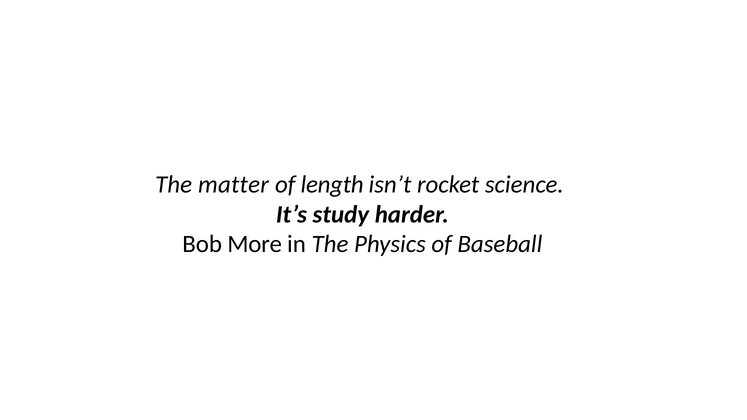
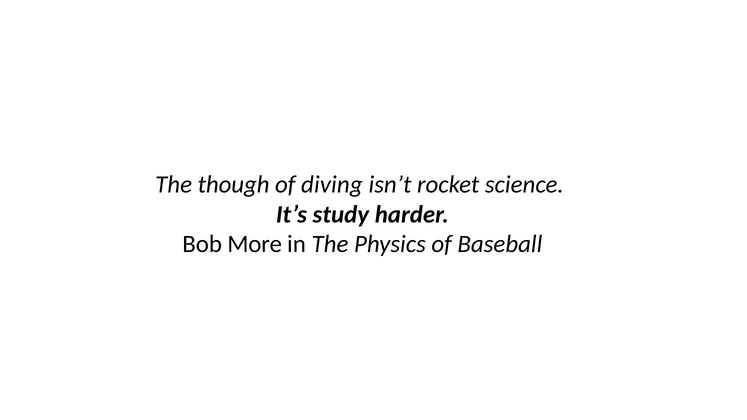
matter: matter -> though (234, 185)
length: length -> diving (332, 185)
